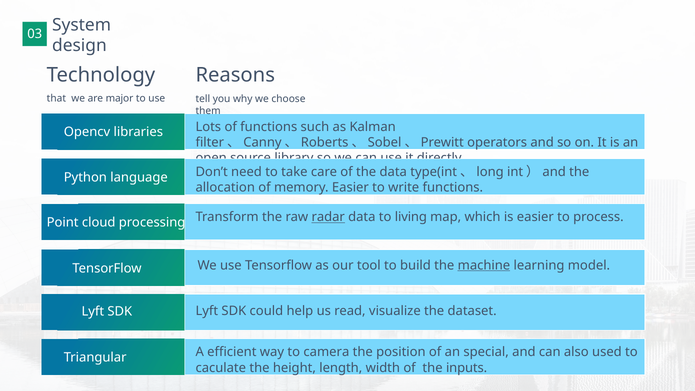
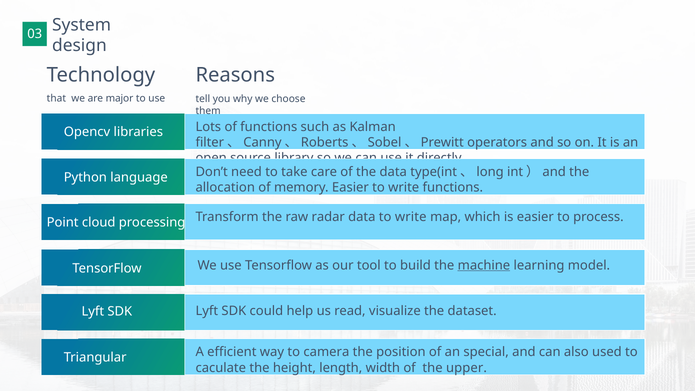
radar underline: present -> none (328, 217)
data to living: living -> write (411, 217)
inputs: inputs -> upper (466, 368)
